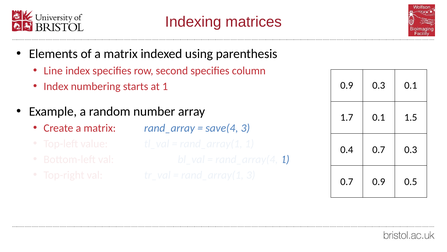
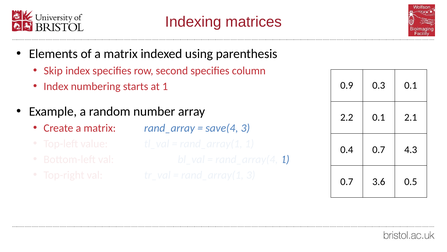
Line: Line -> Skip (53, 71)
1.7: 1.7 -> 2.2 (347, 117)
1.5: 1.5 -> 2.1 (411, 117)
0.7 0.3: 0.3 -> 4.3 (411, 149)
0.7 0.9: 0.9 -> 3.6 (379, 181)
